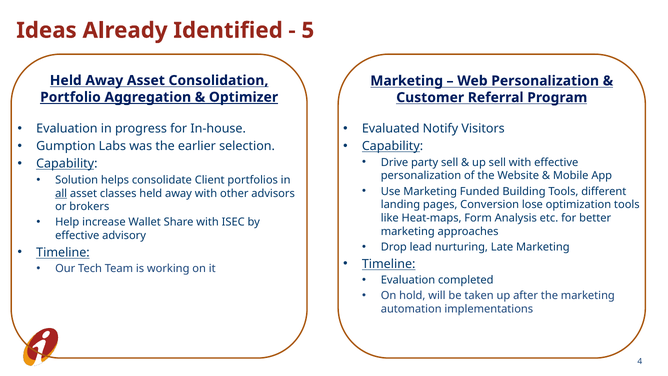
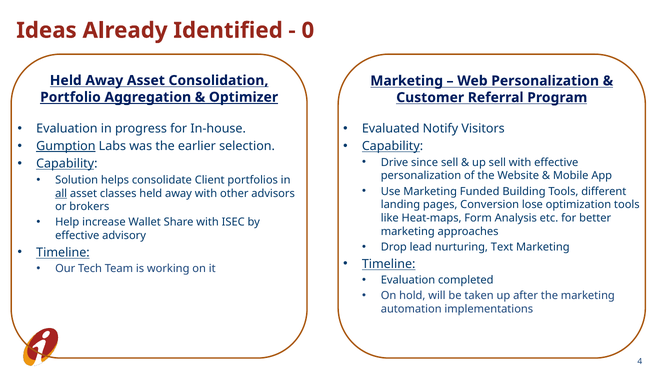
5: 5 -> 0 (308, 30)
Gumption underline: none -> present (66, 146)
party: party -> since (425, 162)
Late: Late -> Text (502, 247)
